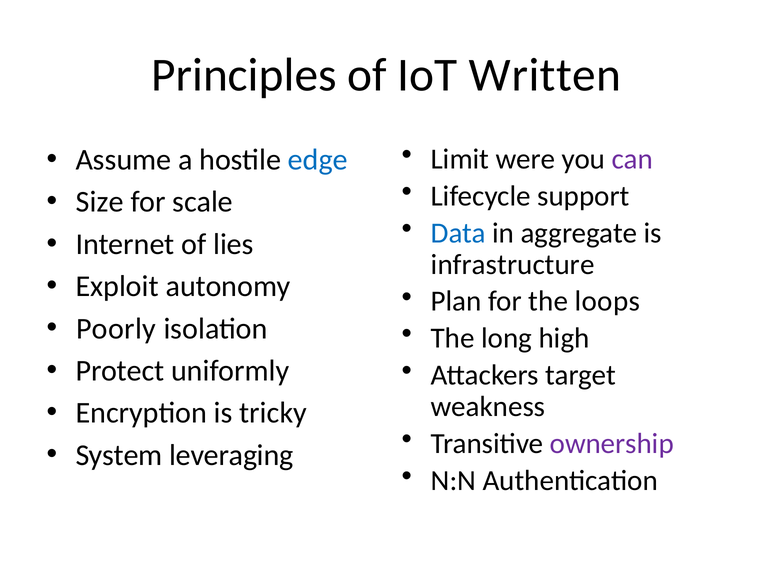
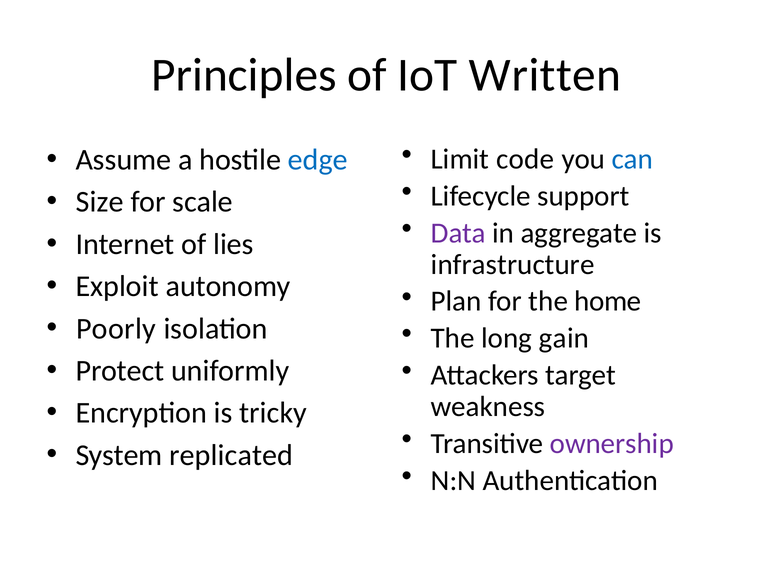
were: were -> code (525, 159)
can colour: purple -> blue (632, 159)
Data colour: blue -> purple (458, 233)
loops: loops -> home (608, 301)
high: high -> gain (564, 338)
leveraging: leveraging -> replicated (231, 455)
